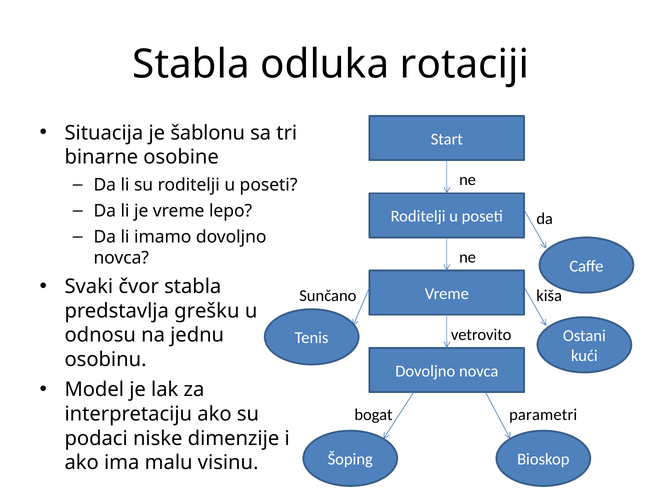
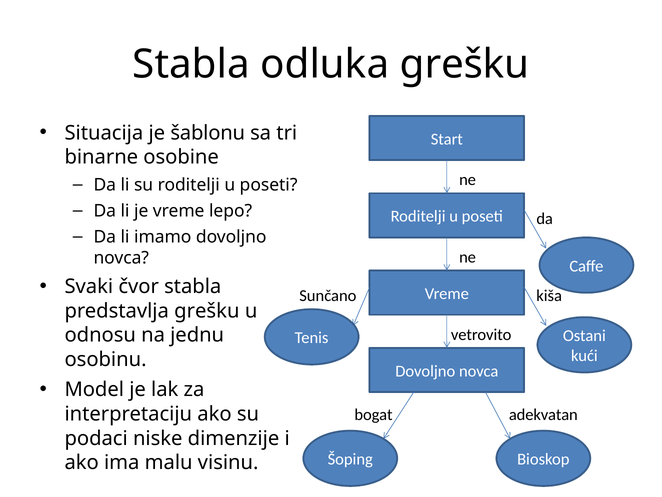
odluka rotaciji: rotaciji -> grešku (465, 64)
parametri: parametri -> adekvatan (543, 414)
